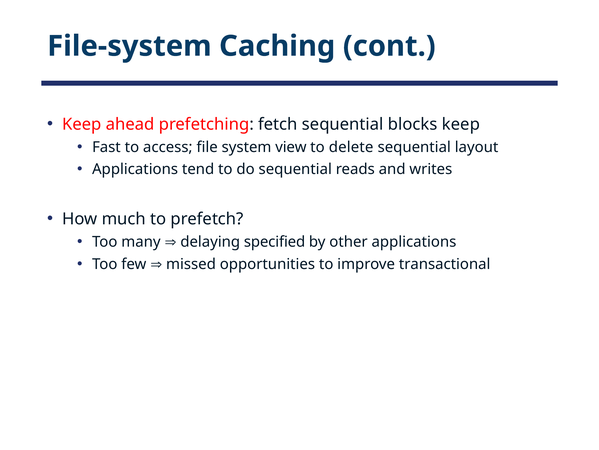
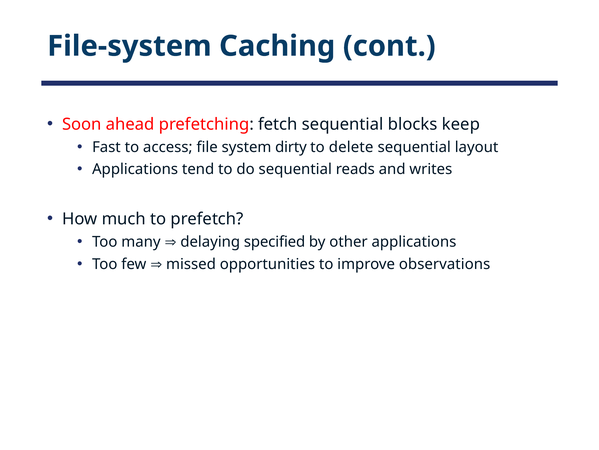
Keep: Keep -> Soon (82, 124)
view: view -> dirty (291, 147)
transactional: transactional -> observations (445, 264)
